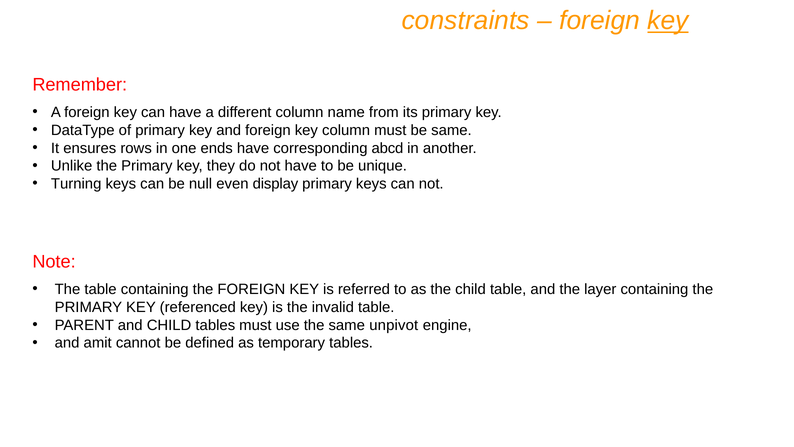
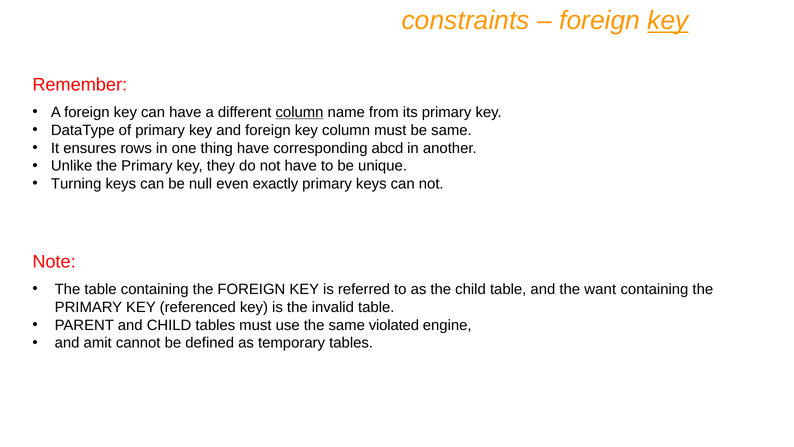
column underline: none -> present (300, 112)
ends: ends -> thing (217, 148)
display: display -> exactly (275, 184)
layer: layer -> want (600, 289)
unpivot: unpivot -> violated (394, 325)
